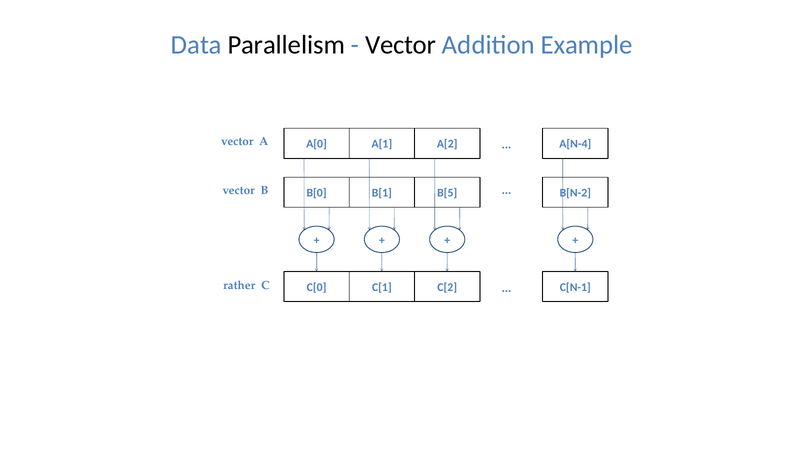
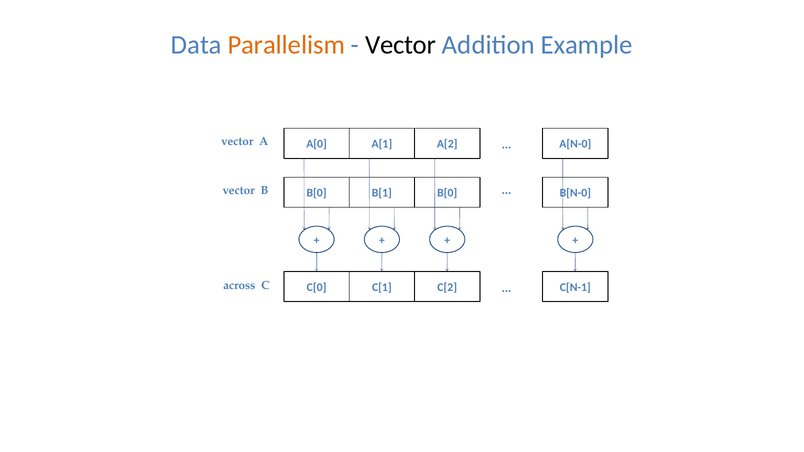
Parallelism colour: black -> orange (286, 45)
A[N-4: A[N-4 -> A[N-0 (575, 144)
B[N-2: B[N-2 -> B[N-0 (575, 193)
B[1 B[5: B[5 -> B[0 (447, 193)
rather: rather -> across (239, 286)
